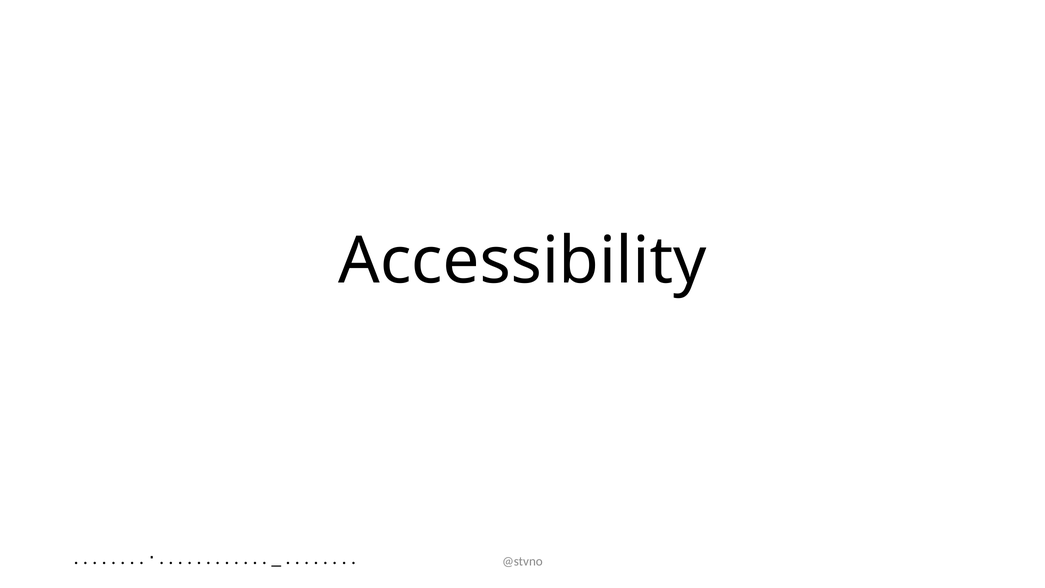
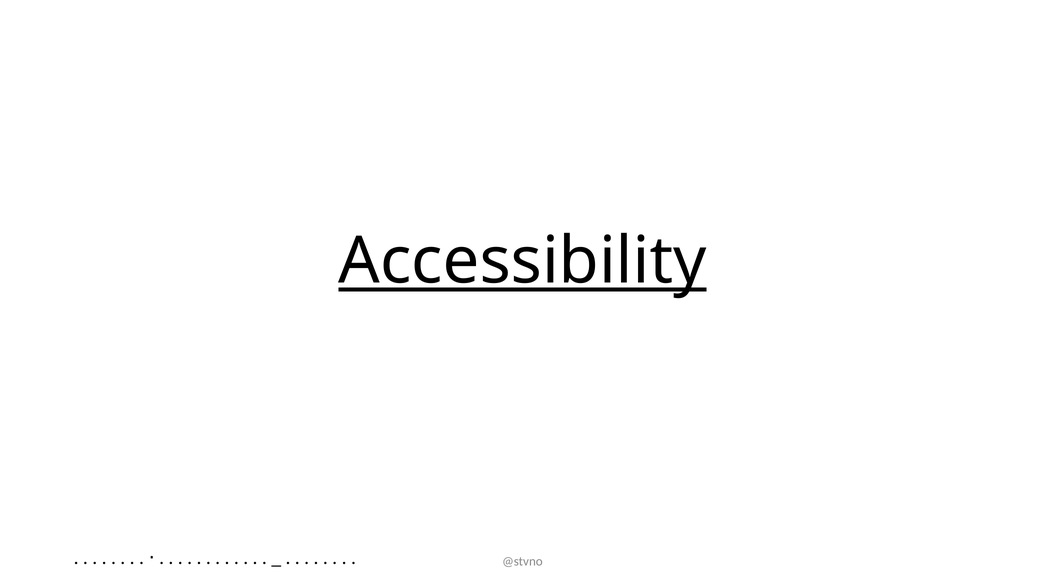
Accessibility underline: none -> present (522, 261)
